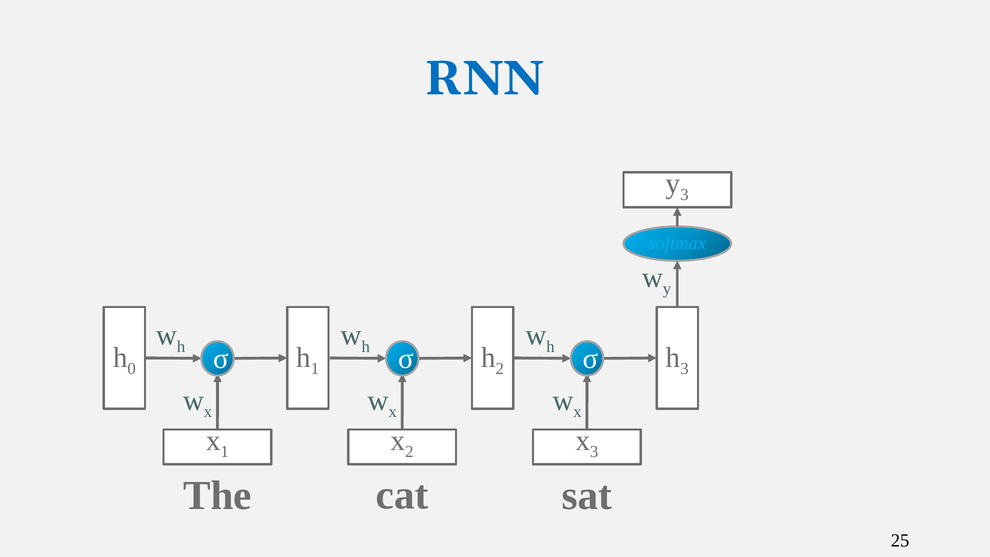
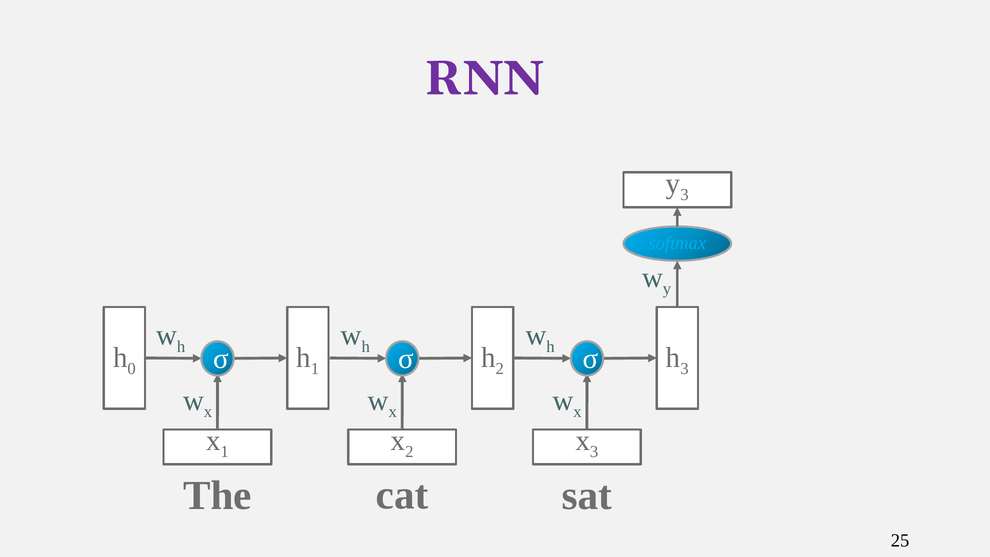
RNN colour: blue -> purple (484, 78)
